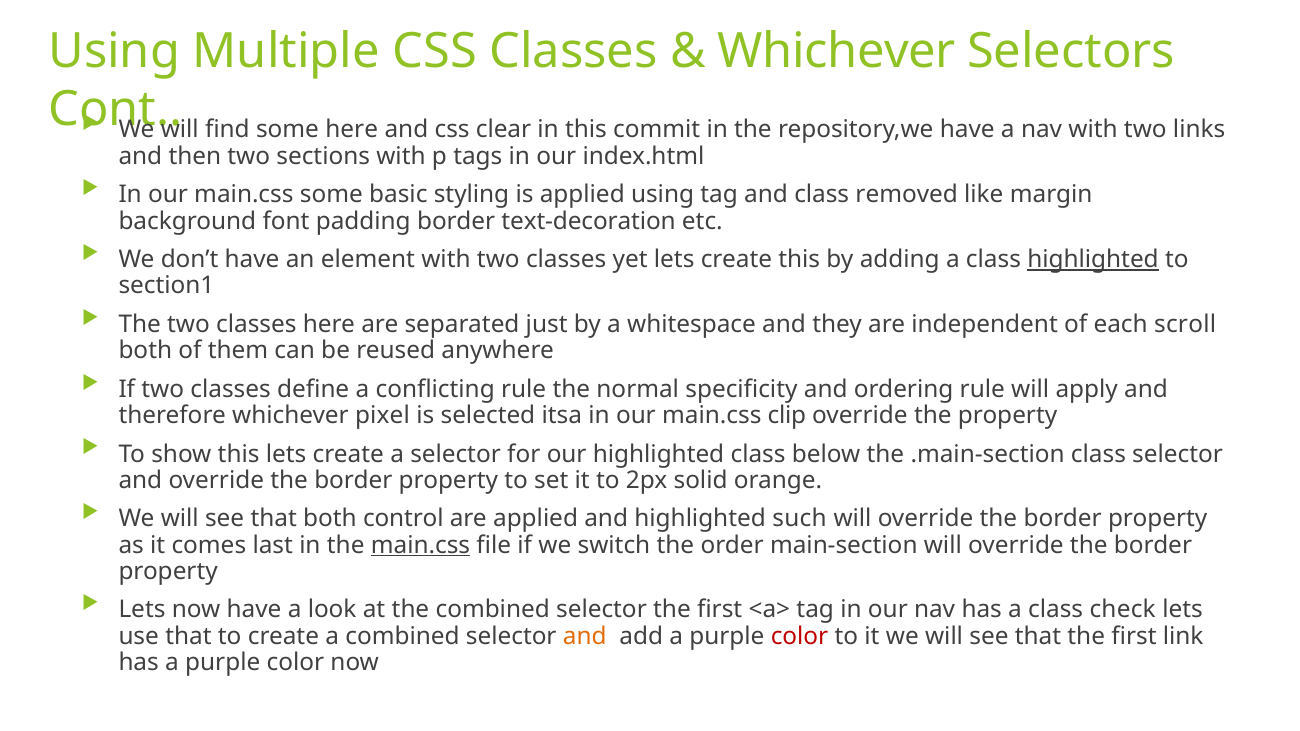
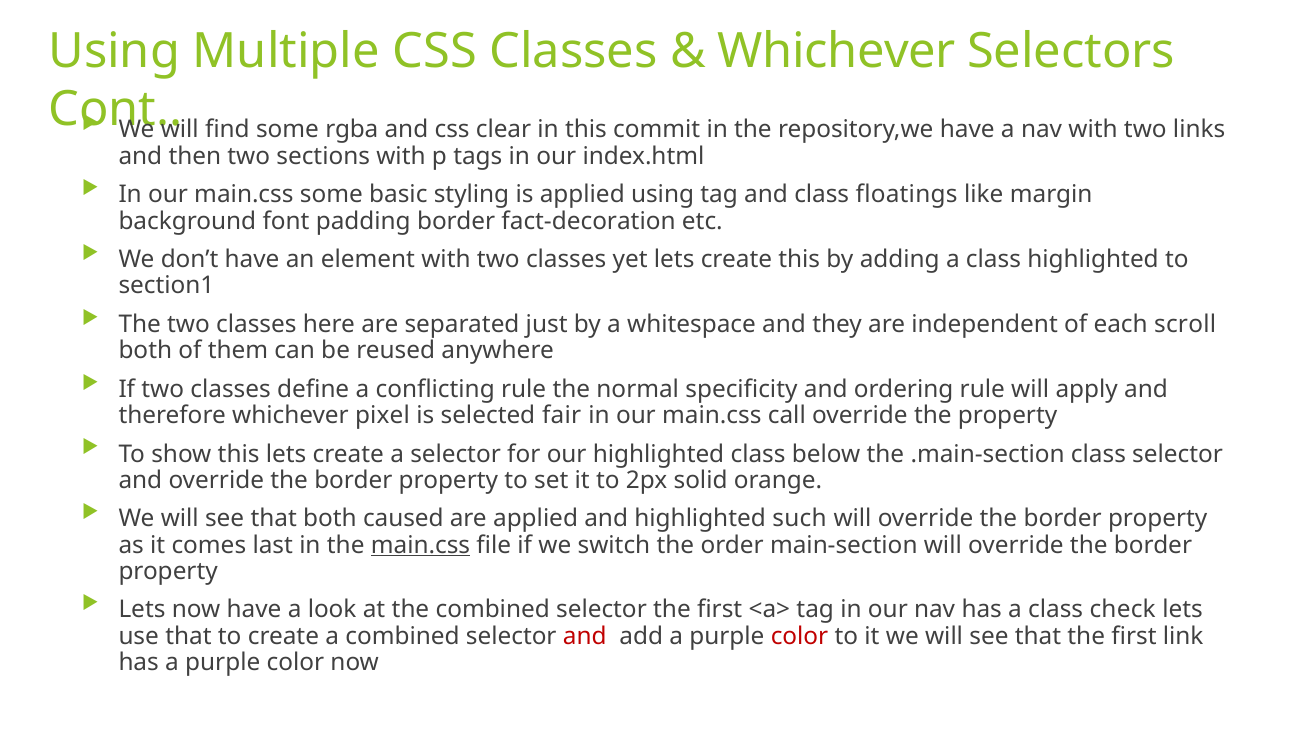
some here: here -> rgba (352, 130)
removed: removed -> floatings (907, 195)
text-decoration: text-decoration -> fact-decoration (589, 221)
highlighted underline: present -> none (1093, 260)
itsa: itsa -> fair (562, 416)
clip: clip -> call (787, 416)
control: control -> caused (403, 519)
and colour: orange -> red (585, 636)
